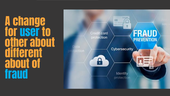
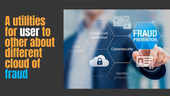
change: change -> utilities (29, 22)
user colour: light blue -> white (30, 32)
about: about -> cloud (17, 64)
